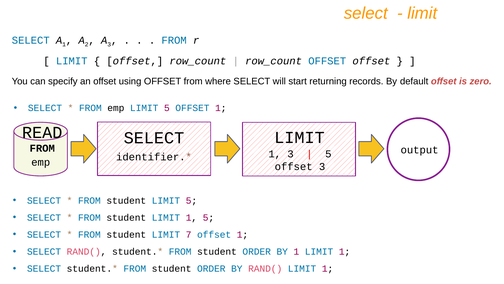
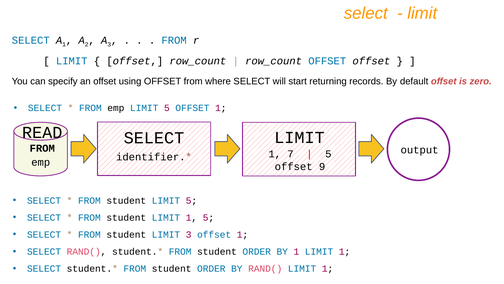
1 3: 3 -> 7 (291, 154)
offset 3: 3 -> 9 (322, 166)
LIMIT 7: 7 -> 3 (189, 234)
